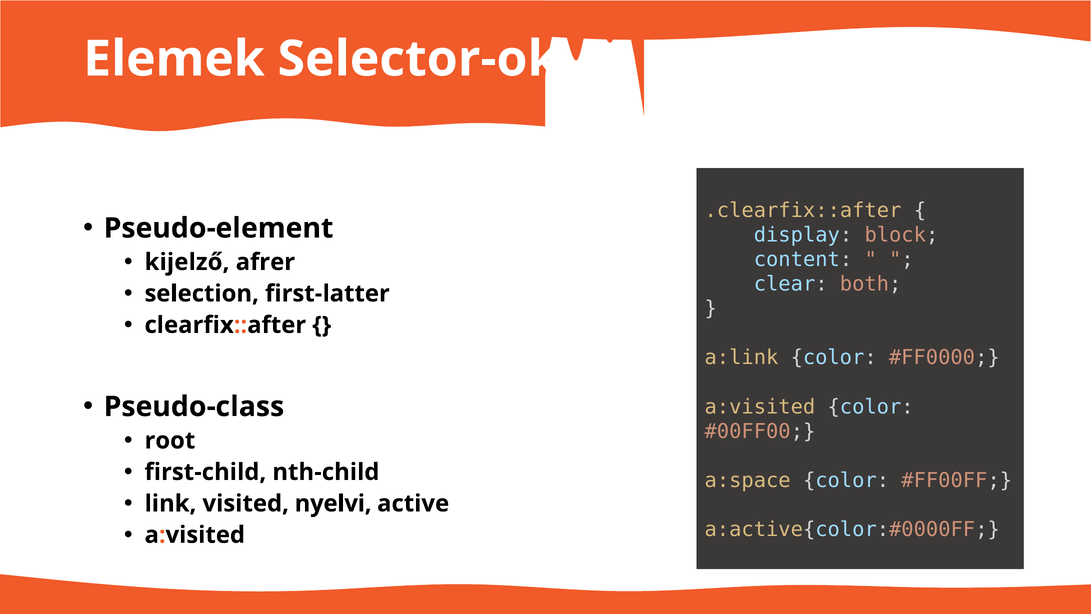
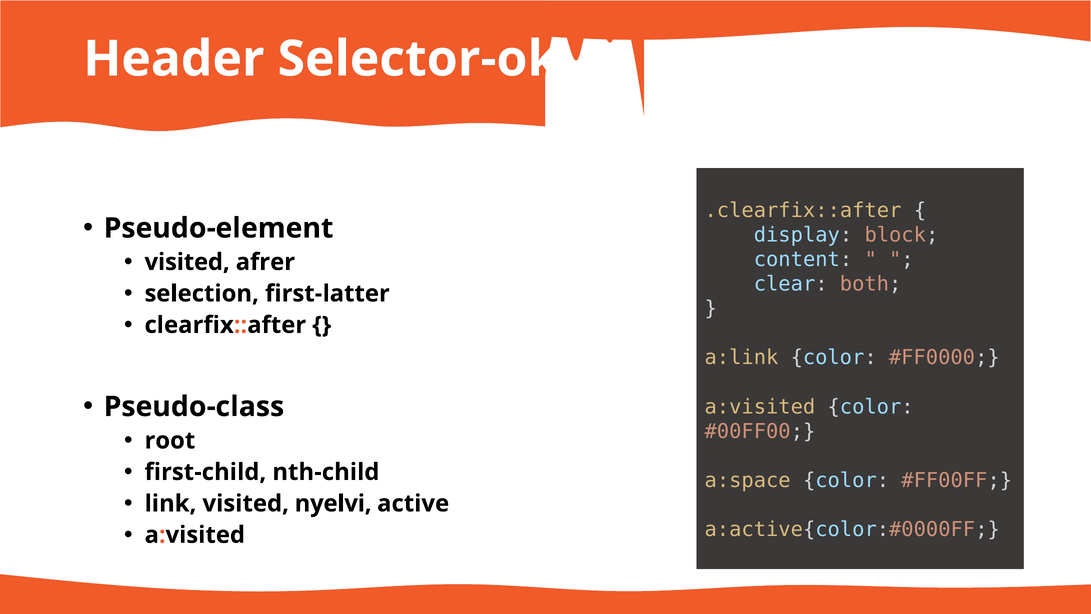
Elemek: Elemek -> Header (174, 59)
kijelző: kijelző -> visited (187, 262)
